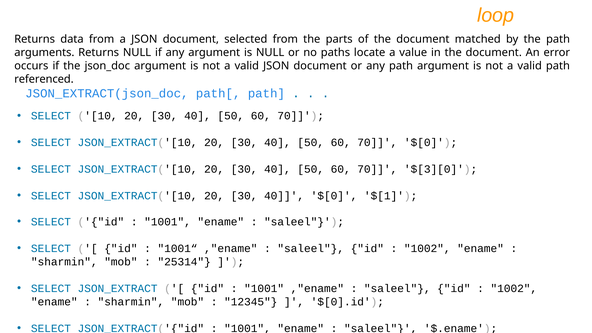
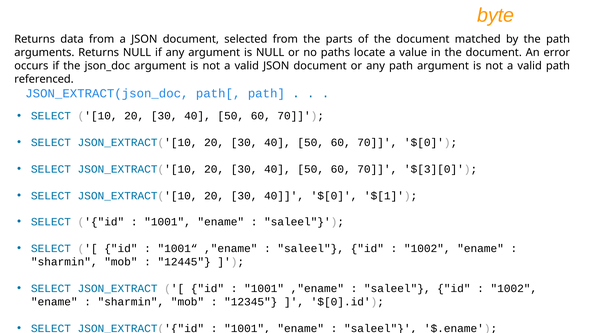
loop: loop -> byte (496, 15)
25314: 25314 -> 12445 (184, 262)
